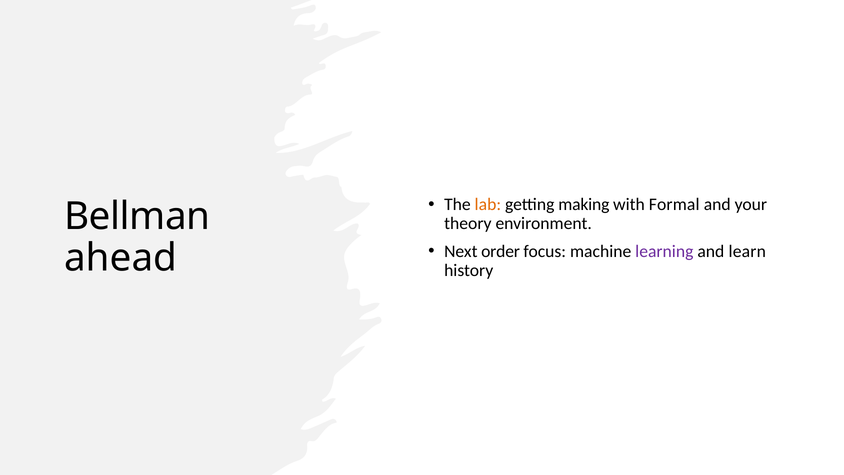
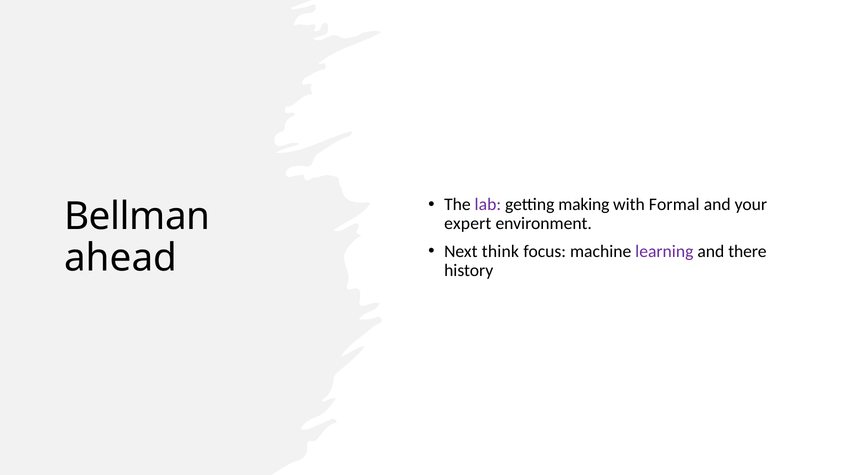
lab colour: orange -> purple (488, 204)
theory: theory -> expert (468, 223)
order: order -> think (500, 251)
learn: learn -> there (747, 251)
